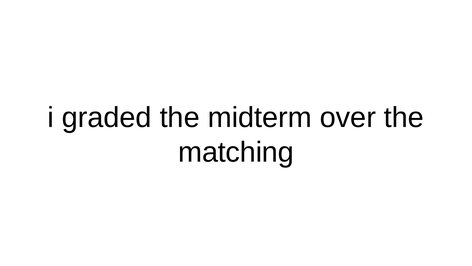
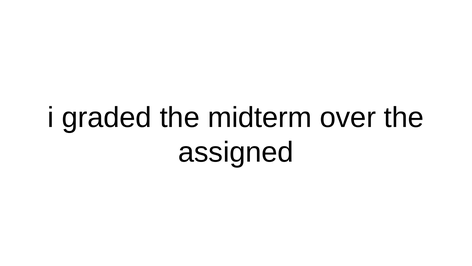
matching: matching -> assigned (236, 152)
